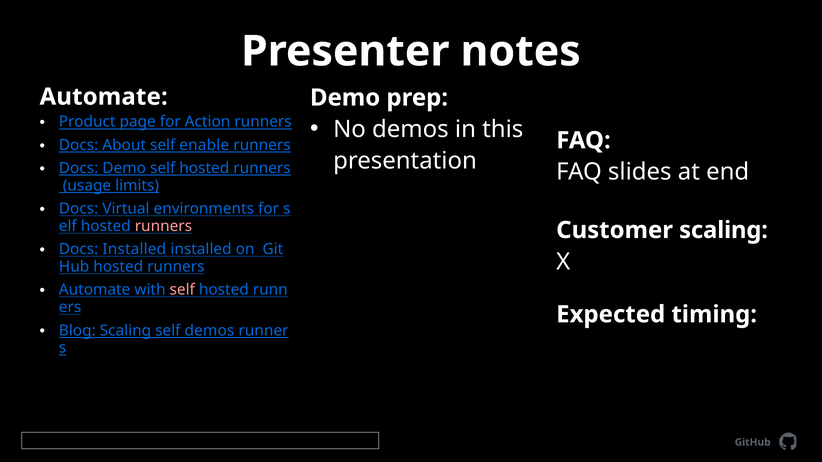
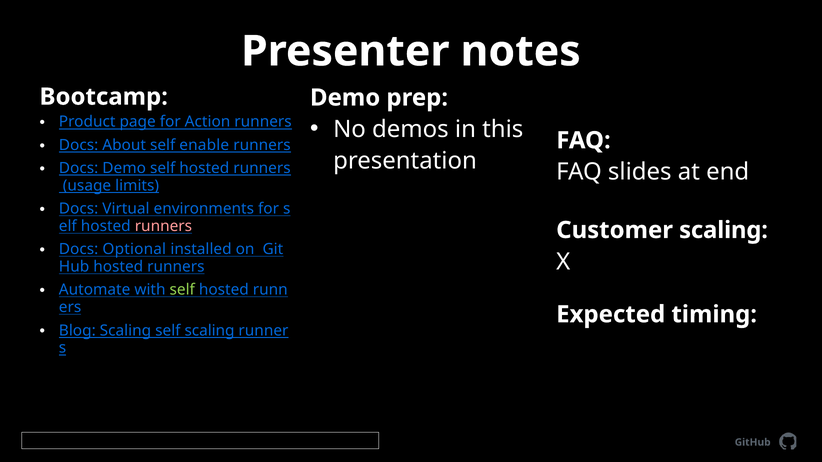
Automate: Automate -> Bootcamp (104, 97)
Docs Installed: Installed -> Optional (134, 249)
self colour: pink -> light green (182, 290)
self demos: demos -> scaling (210, 331)
